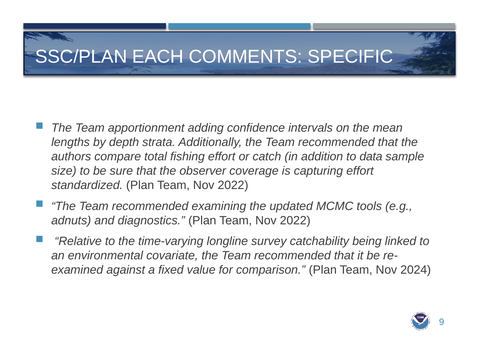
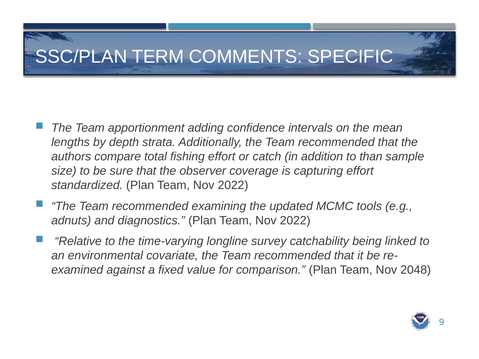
EACH: EACH -> TERM (158, 57)
data: data -> than (371, 157)
2024: 2024 -> 2048 (416, 270)
